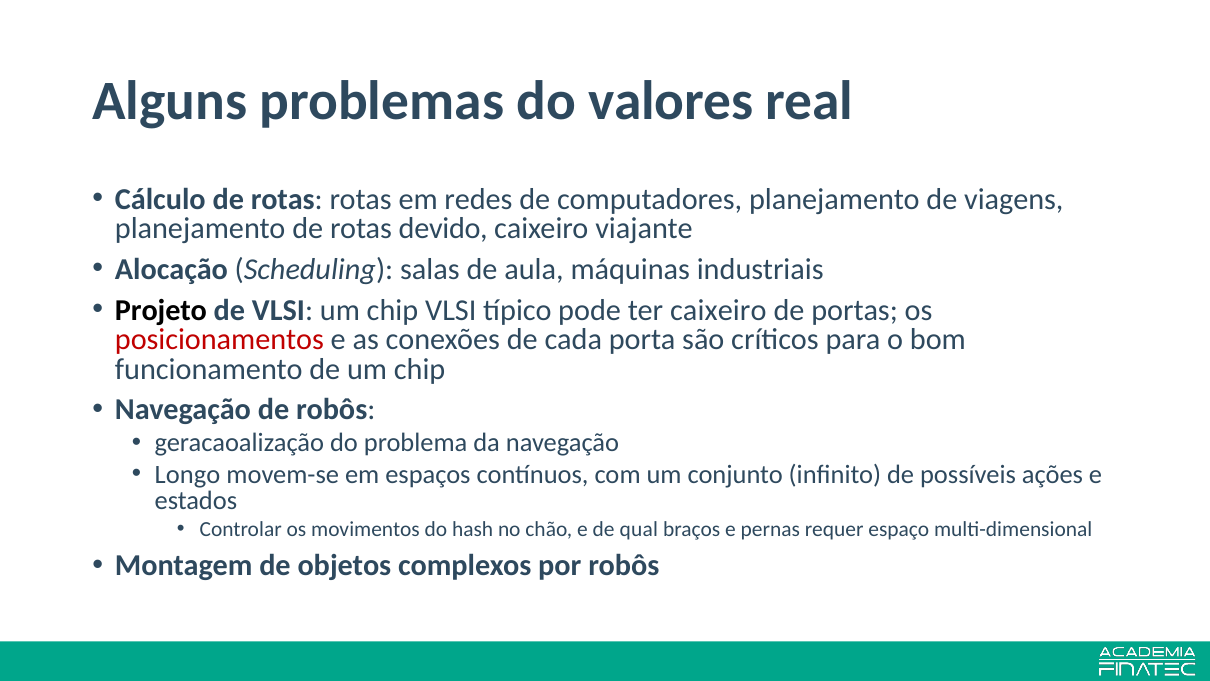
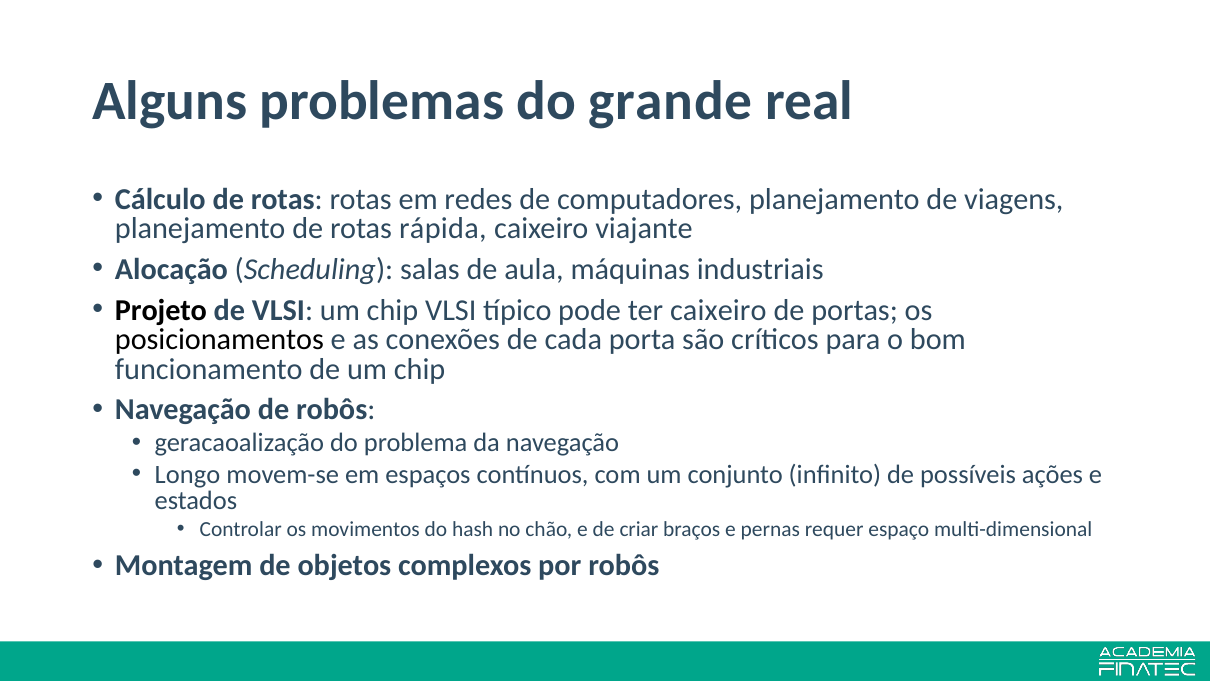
valores: valores -> grande (670, 102)
devido: devido -> rápida (443, 229)
posicionamentos colour: red -> black (219, 340)
qual: qual -> criar (639, 529)
